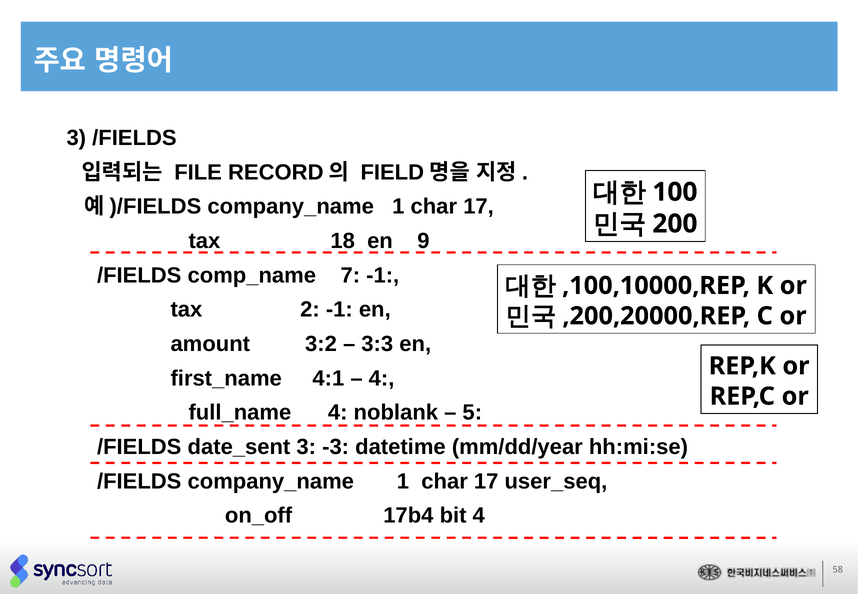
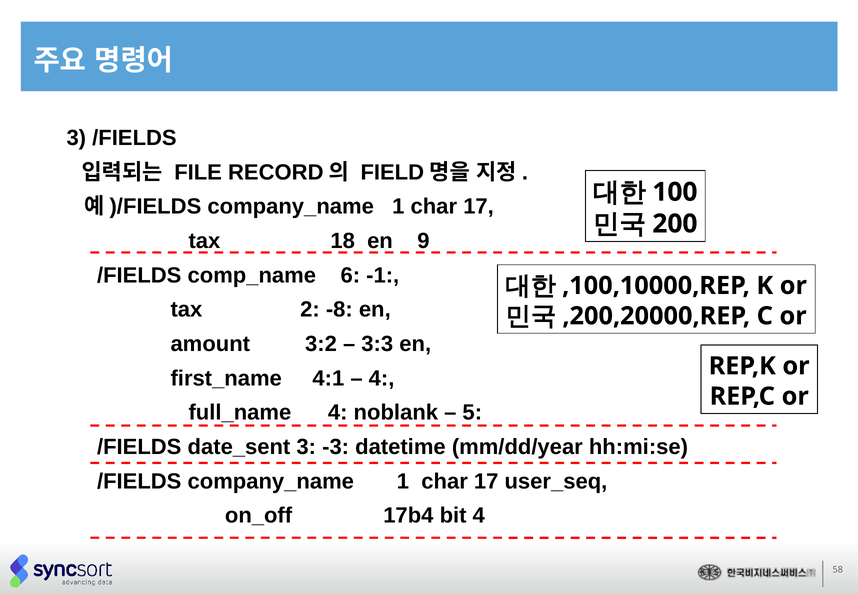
7: 7 -> 6 (350, 275)
2 -1: -1 -> -8 (339, 310)
